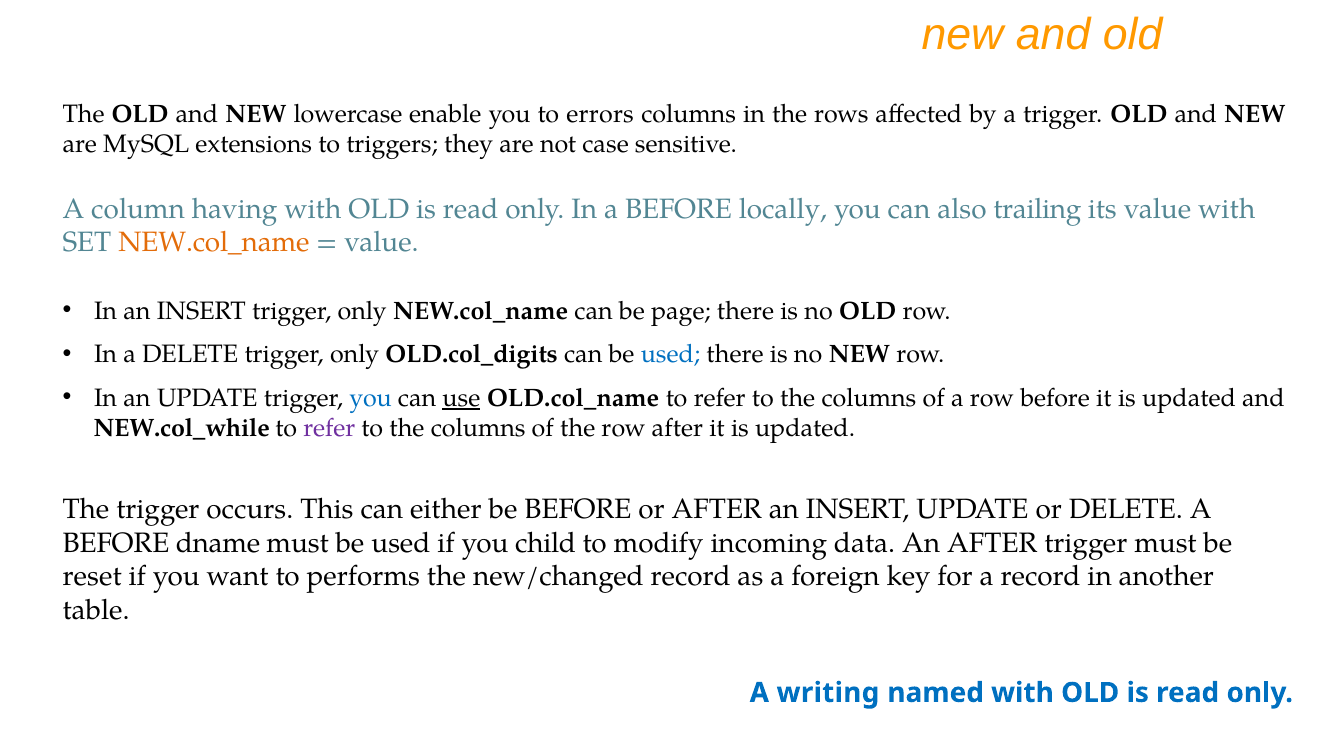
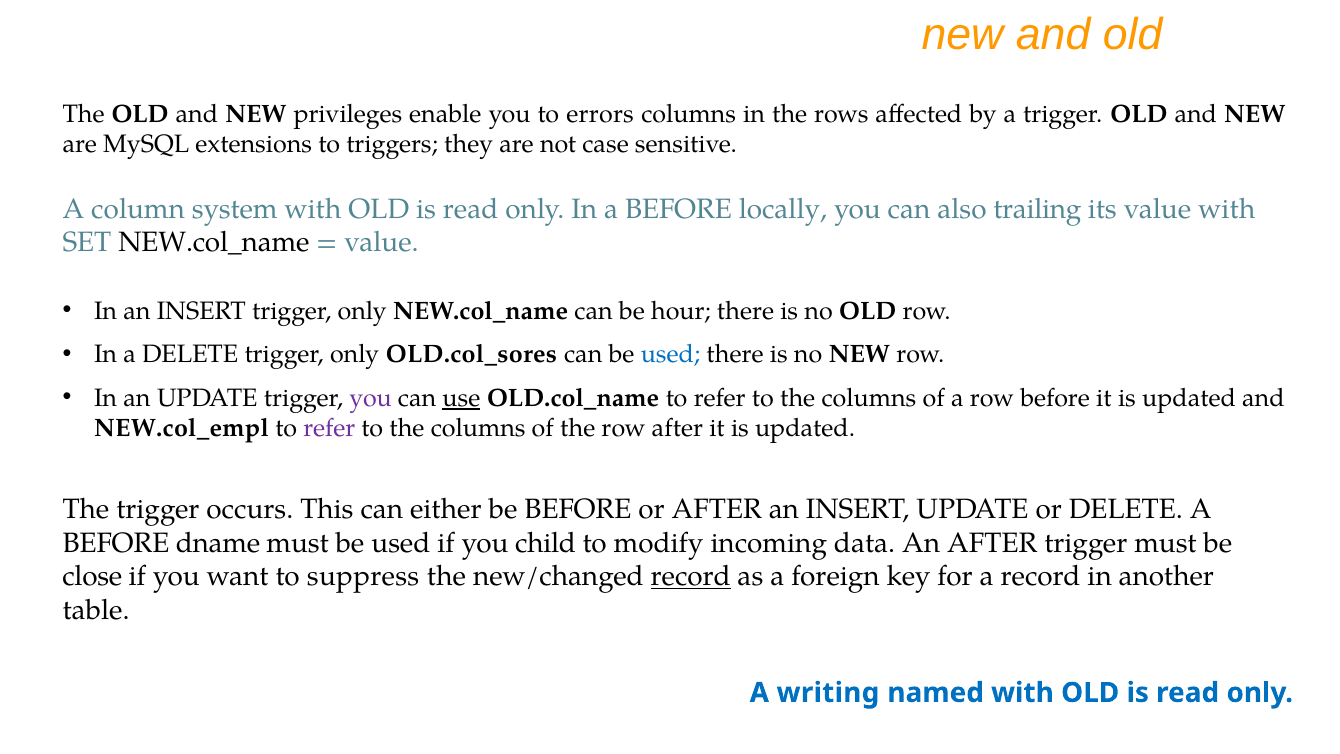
lowercase: lowercase -> privileges (348, 114)
having: having -> system (235, 209)
NEW.col_name colour: orange -> black (214, 243)
page: page -> hour (681, 311)
OLD.col_digits: OLD.col_digits -> OLD.col_sores (471, 354)
you colour: blue -> purple (371, 398)
NEW.col_while: NEW.col_while -> NEW.col_empl (181, 428)
reset: reset -> close (92, 576)
performs: performs -> suppress (363, 576)
record underline: none -> present (691, 576)
